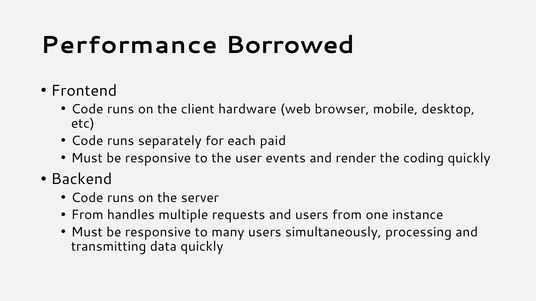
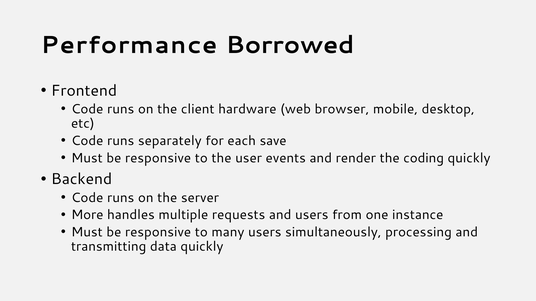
paid: paid -> save (273, 141)
From: From -> More (87, 215)
